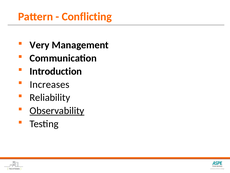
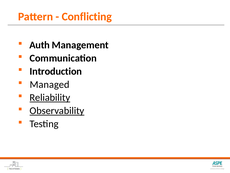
Very: Very -> Auth (40, 45)
Increases: Increases -> Managed (50, 84)
Reliability underline: none -> present (50, 97)
